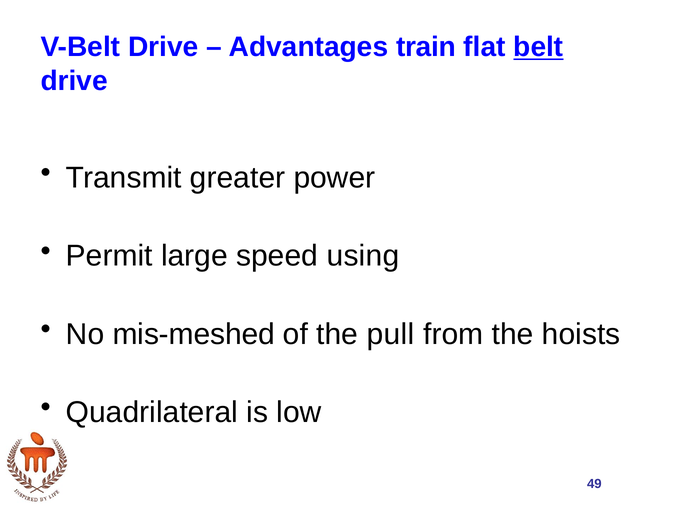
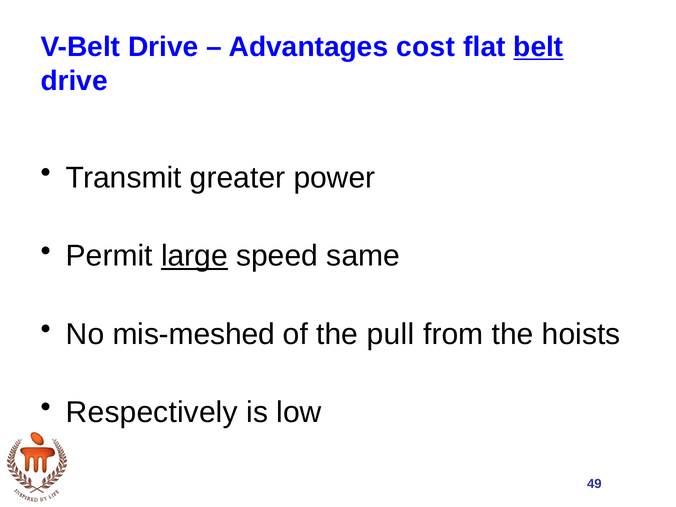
train: train -> cost (426, 47)
large underline: none -> present (194, 256)
using: using -> same (363, 256)
Quadrilateral: Quadrilateral -> Respectively (152, 412)
